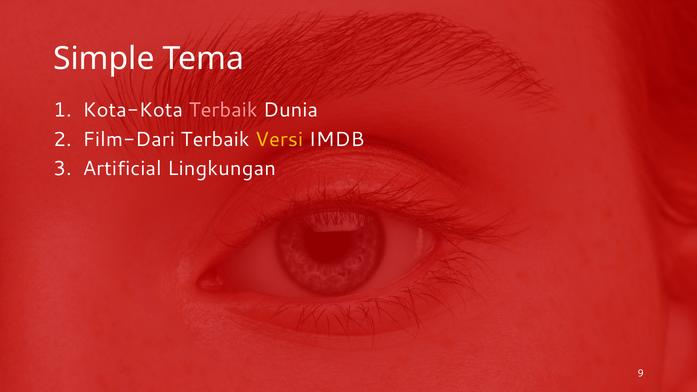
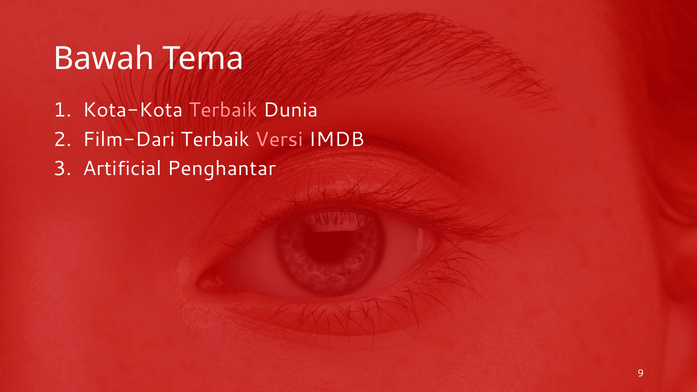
Simple: Simple -> Bawah (104, 59)
Versi colour: yellow -> pink (279, 139)
Lingkungan: Lingkungan -> Penghantar (222, 169)
